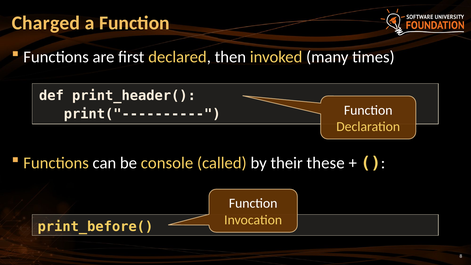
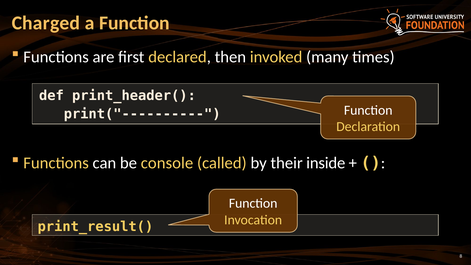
these: these -> inside (326, 163)
print_before(: print_before( -> print_result( (95, 227)
